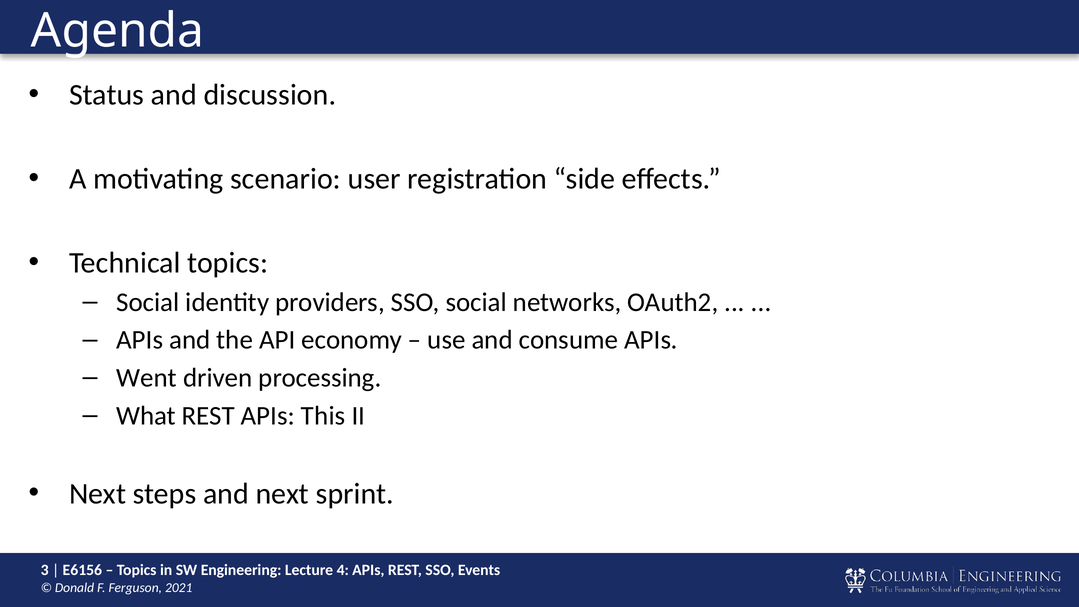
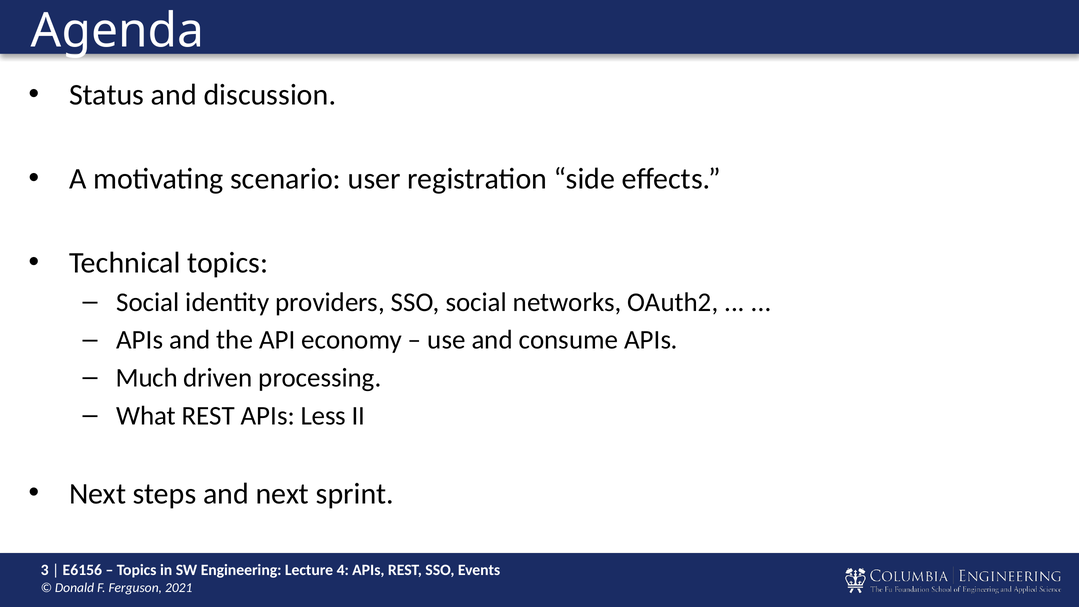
Went: Went -> Much (147, 378)
This: This -> Less (323, 416)
